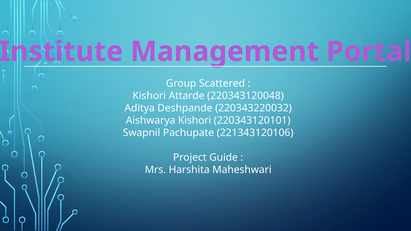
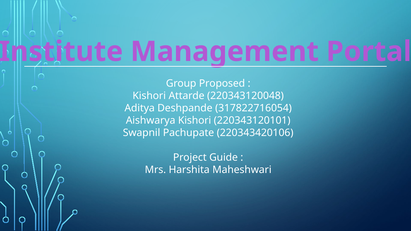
Scattered: Scattered -> Proposed (222, 84)
220343220032: 220343220032 -> 317822716054 (253, 108)
221343120106: 221343120106 -> 220343420106 (255, 133)
